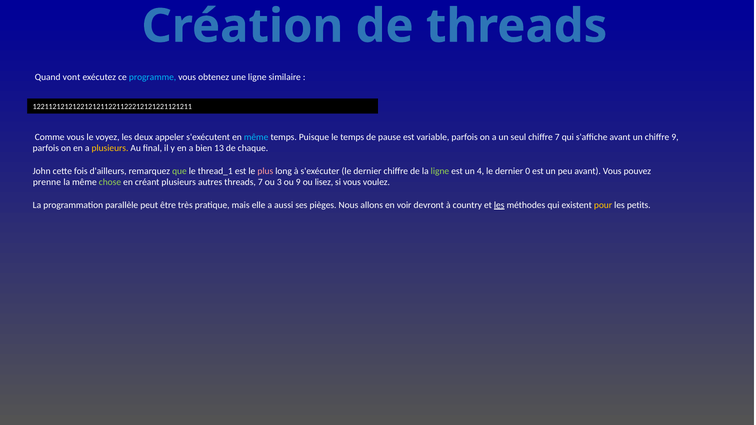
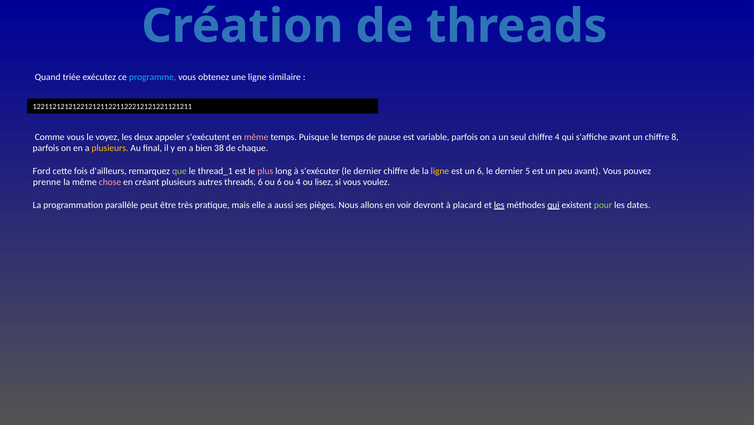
vont: vont -> triée (72, 77)
même colour: light blue -> pink (256, 137)
chiffre 7: 7 -> 4 (557, 137)
chiffre 9: 9 -> 8 (675, 137)
13: 13 -> 38 (219, 148)
John: John -> Ford (42, 171)
ligne colour: light green -> yellow (440, 171)
un 4: 4 -> 6 (480, 171)
0: 0 -> 5 (528, 171)
chose colour: light green -> pink (110, 182)
threads 7: 7 -> 6 (260, 182)
ou 3: 3 -> 6 (279, 182)
ou 9: 9 -> 4 (298, 182)
country: country -> placard (467, 205)
qui underline: none -> present (553, 205)
pour colour: yellow -> light green (603, 205)
petits: petits -> dates (639, 205)
